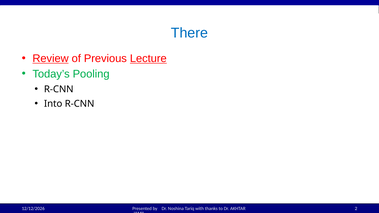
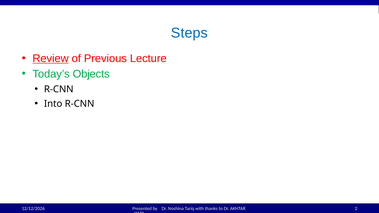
There: There -> Steps (189, 33)
Lecture underline: present -> none (148, 59)
Pooling: Pooling -> Objects (91, 74)
